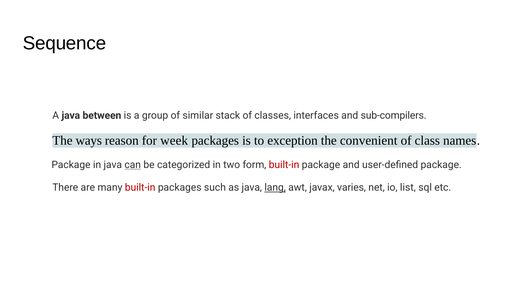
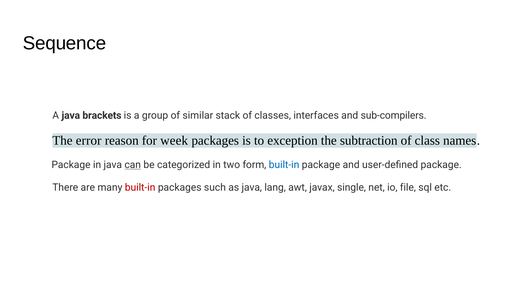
between: between -> brackets (102, 115)
ways: ways -> error (89, 140)
convenient: convenient -> subtraction (369, 140)
built-in colour: red -> blue (284, 165)
lang underline: present -> none (275, 187)
varies: varies -> single (352, 187)
list: list -> file (408, 187)
